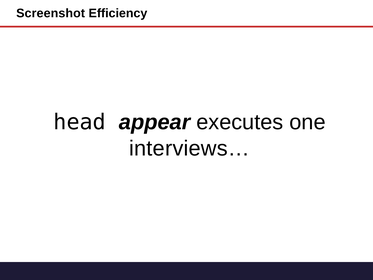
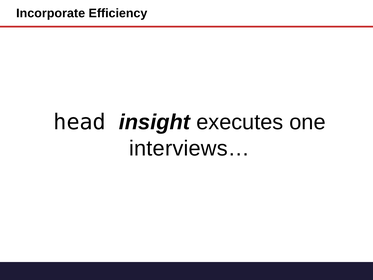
Screenshot: Screenshot -> Incorporate (51, 13)
appear: appear -> insight (155, 122)
